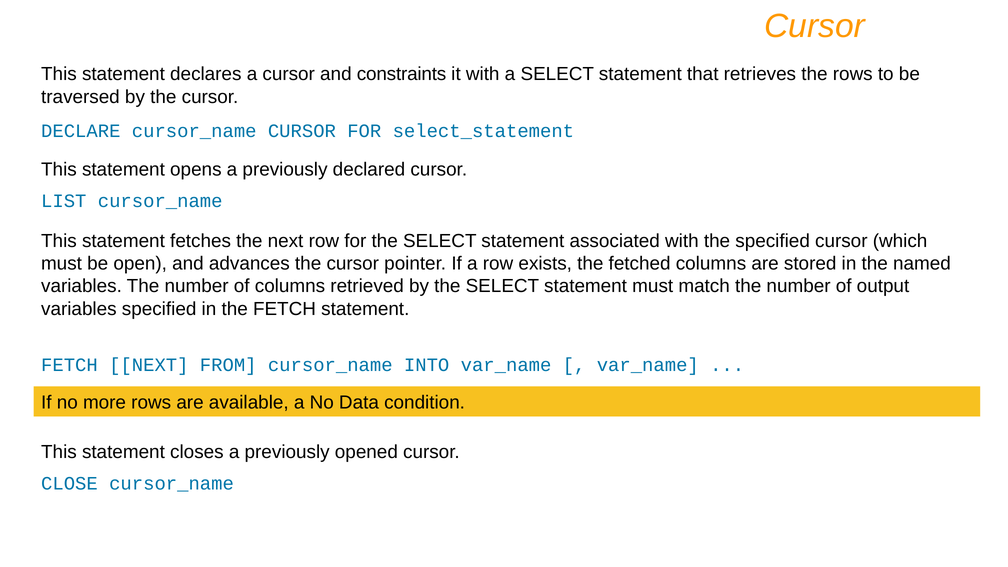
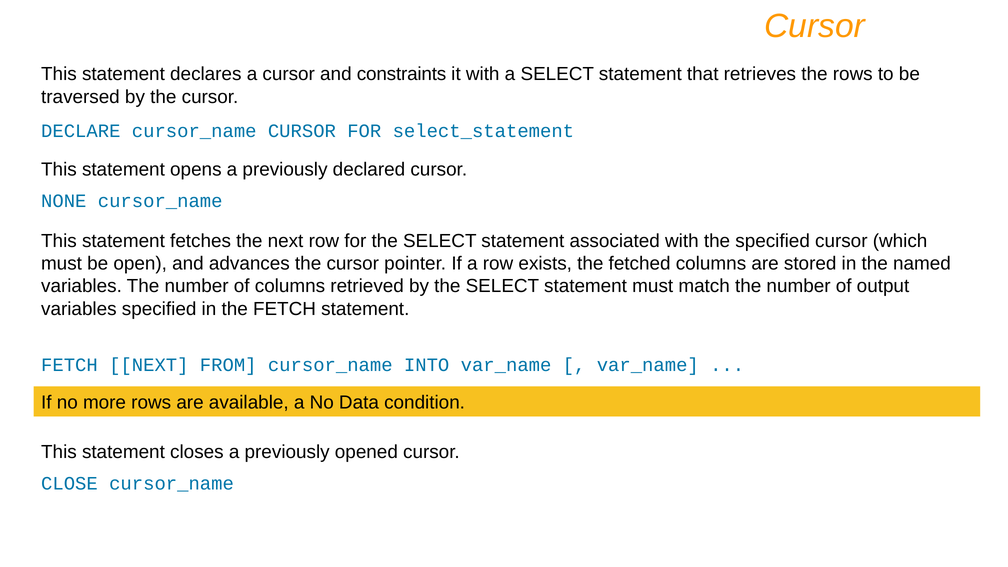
LIST: LIST -> NONE (64, 201)
